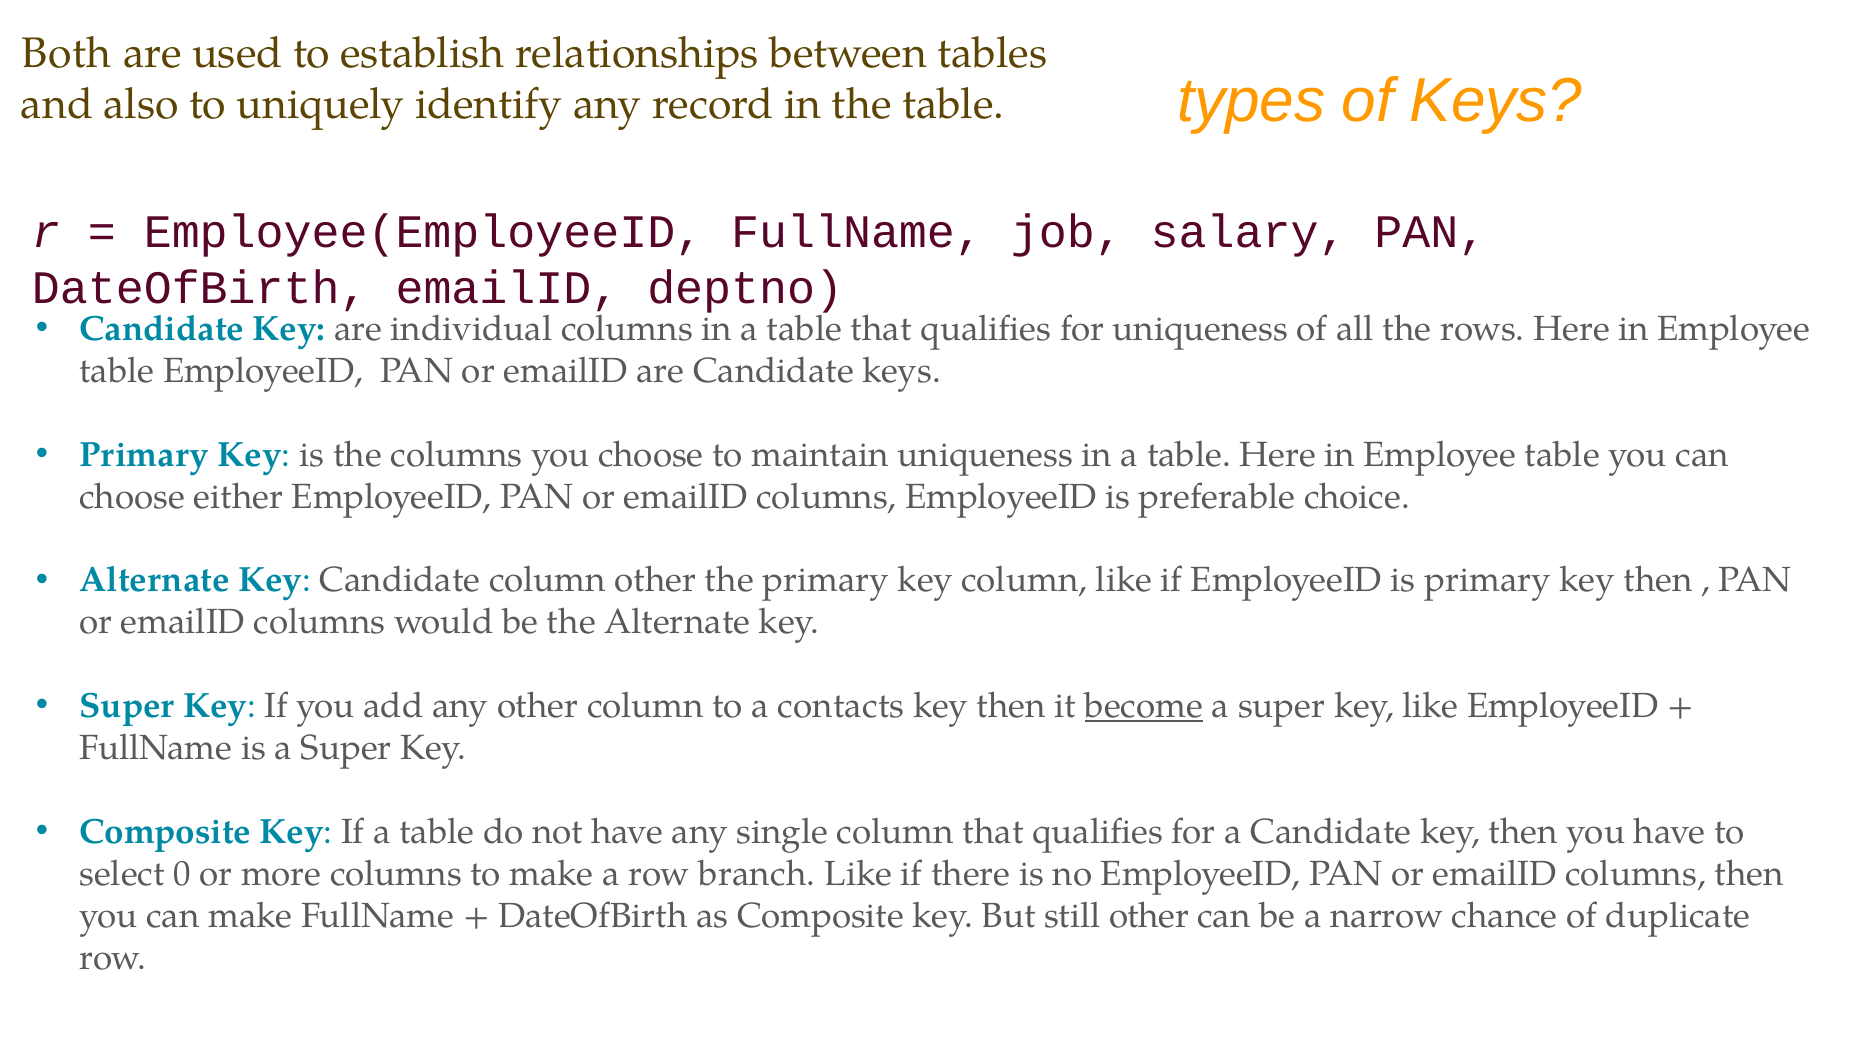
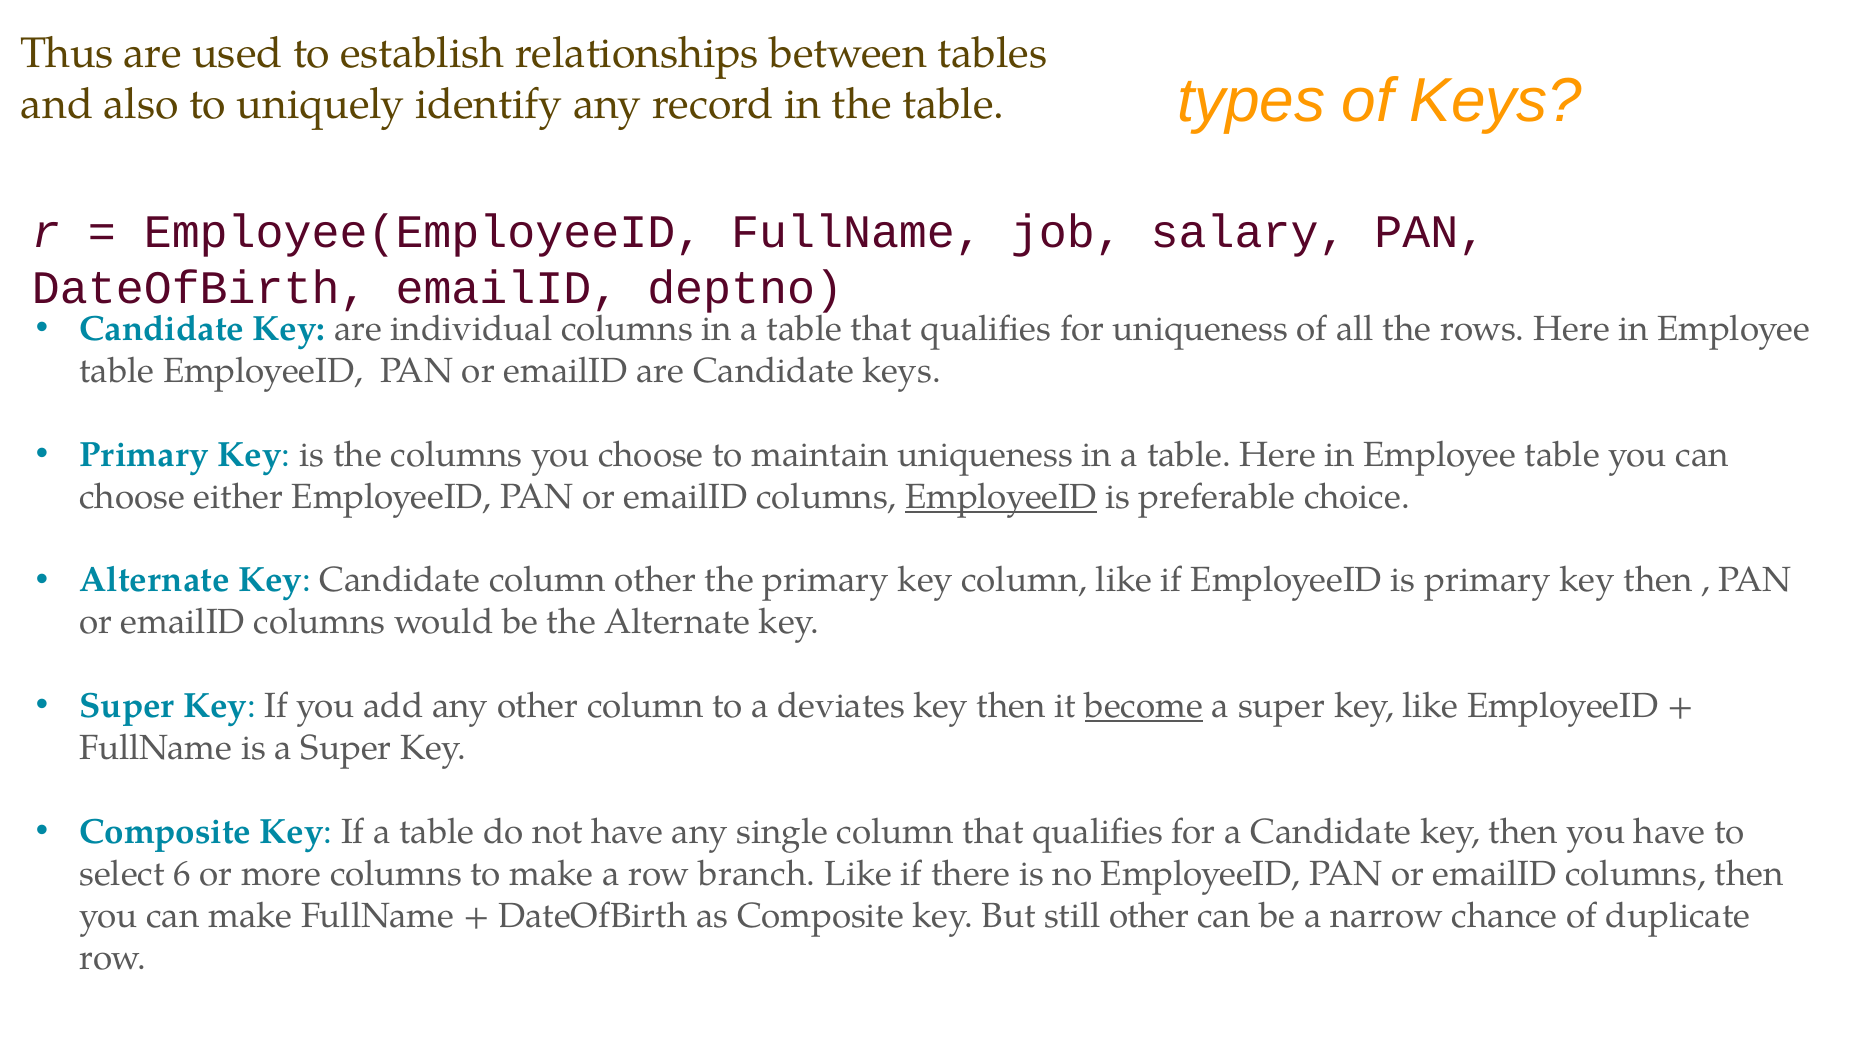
Both: Both -> Thus (67, 53)
EmployeeID underline: none -> present (1001, 497)
contacts: contacts -> deviates (841, 707)
0: 0 -> 6 (182, 874)
